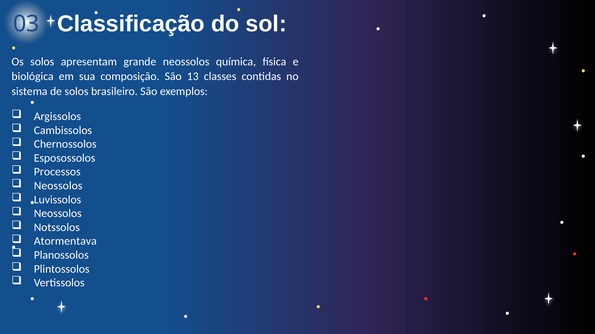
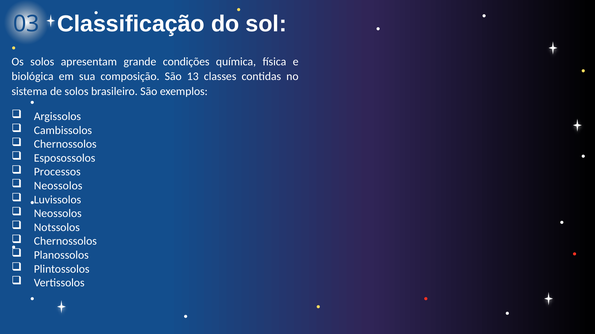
grande neossolos: neossolos -> condições (186, 62)
Atormentava: Atormentava -> Chernossolos (65, 242)
